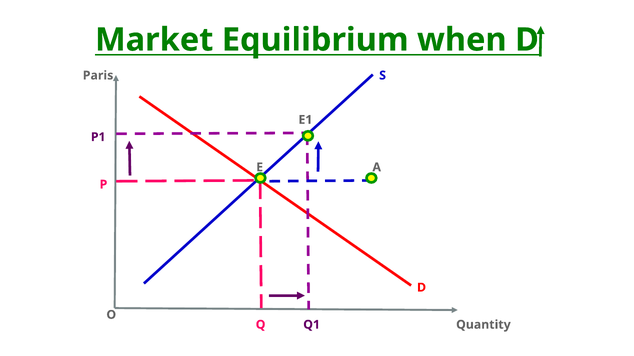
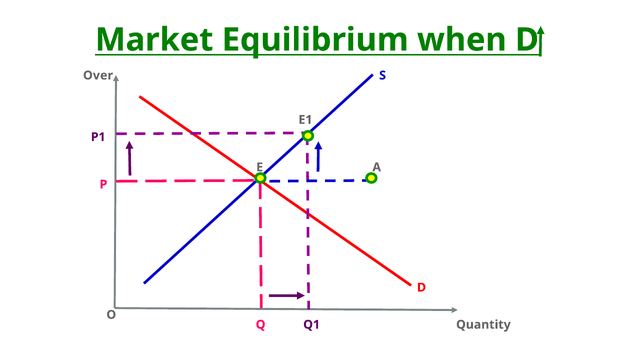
Paris: Paris -> Over (98, 76)
